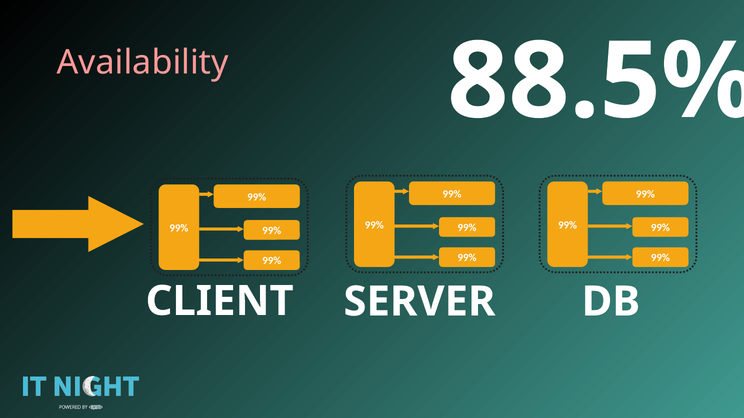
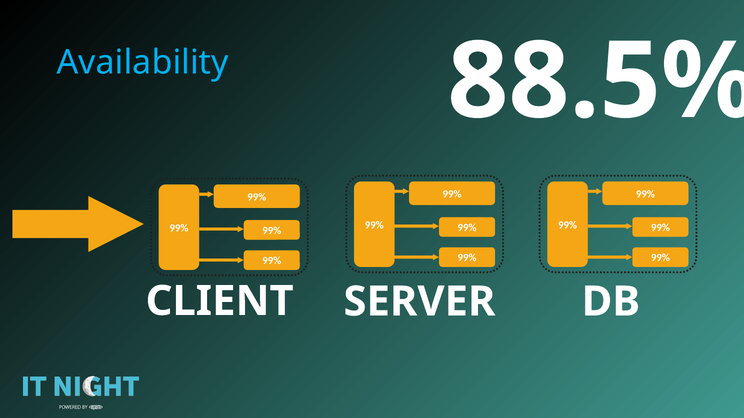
Availability colour: pink -> light blue (143, 62)
